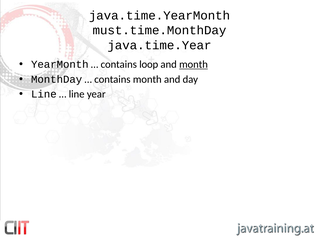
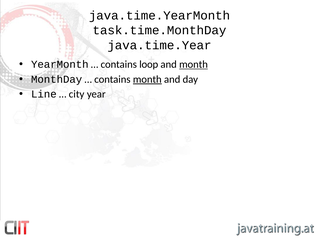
must.time.MonthDay: must.time.MonthDay -> task.time.MonthDay (159, 30)
month underline: none -> present (147, 79)
line: line -> city (77, 94)
